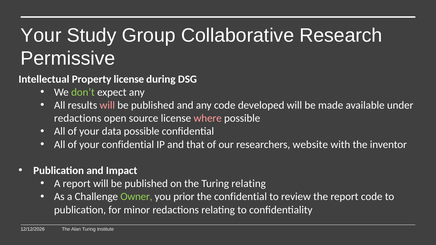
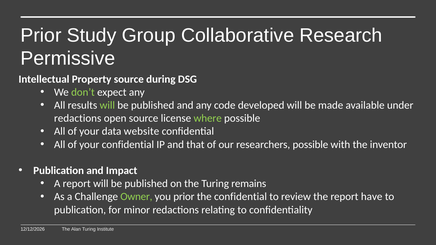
Your: Your -> Prior (41, 35)
Property license: license -> source (129, 79)
will colour: pink -> light green (107, 105)
where colour: pink -> light green (208, 118)
data possible: possible -> website (142, 132)
researchers website: website -> possible (310, 145)
Turing relating: relating -> remains (249, 184)
report code: code -> have (372, 197)
